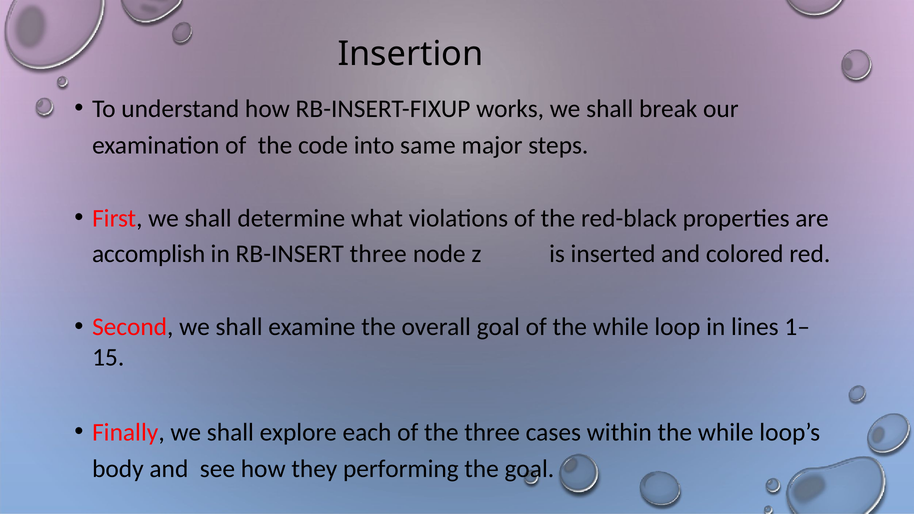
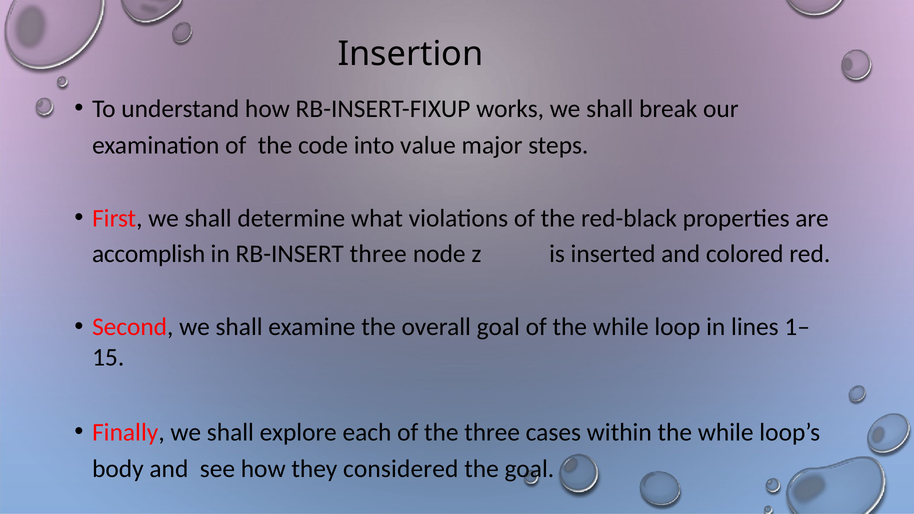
same: same -> value (428, 145)
performing: performing -> considered (401, 469)
